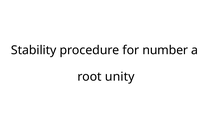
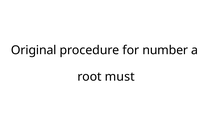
Stability: Stability -> Original (34, 50)
unity: unity -> must (120, 77)
